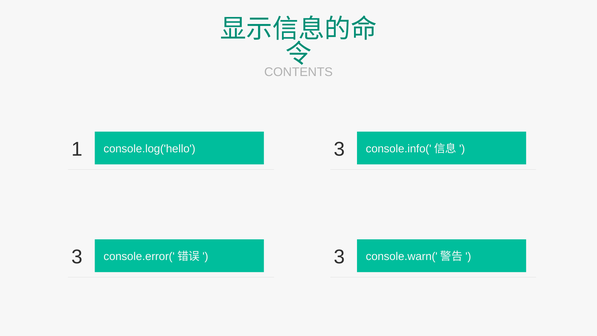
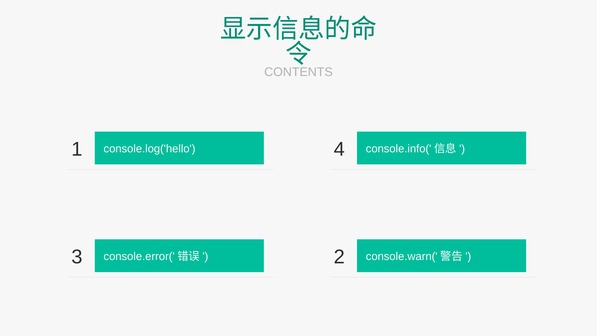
console.log('hello 3: 3 -> 4 (339, 149)
3: 3 -> 2 (339, 257)
